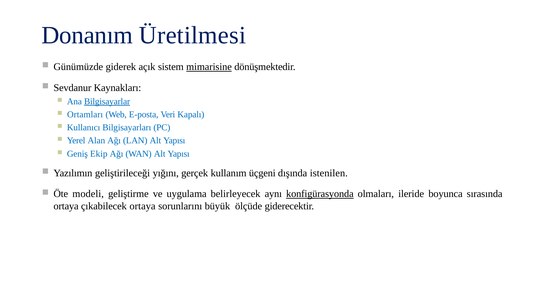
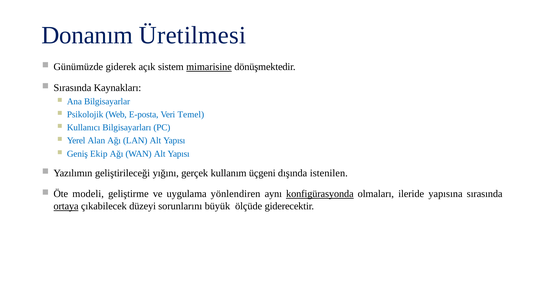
Sevdanur: Sevdanur -> Sırasında (72, 88)
Bilgisayarlar underline: present -> none (107, 101)
Ortamları: Ortamları -> Psikolojik (85, 115)
Kapalı: Kapalı -> Temel (191, 115)
belirleyecek: belirleyecek -> yönlendiren (236, 194)
boyunca: boyunca -> yapısına (445, 194)
ortaya underline: none -> present (66, 206)
çıkabilecek ortaya: ortaya -> düzeyi (143, 206)
